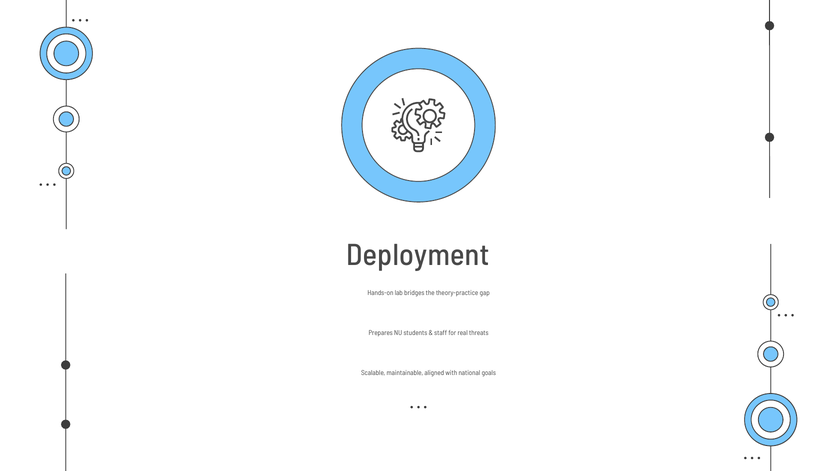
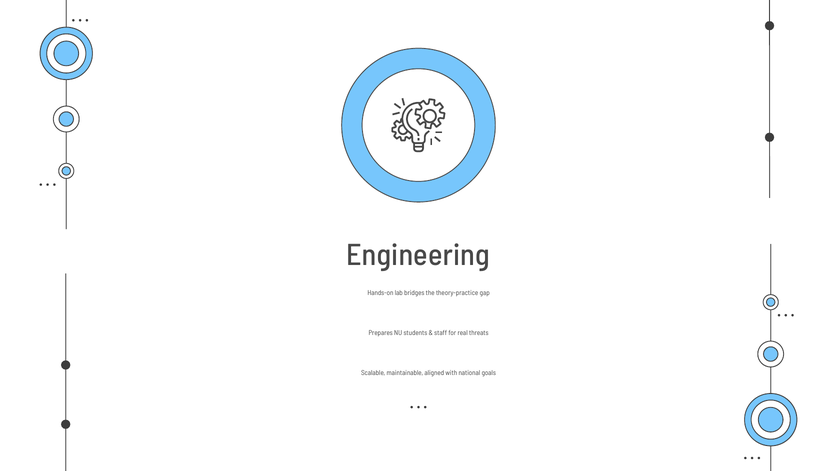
Deployment: Deployment -> Engineering (418, 255)
